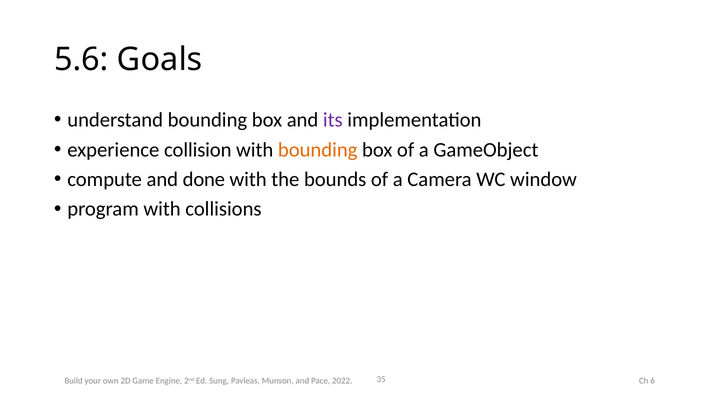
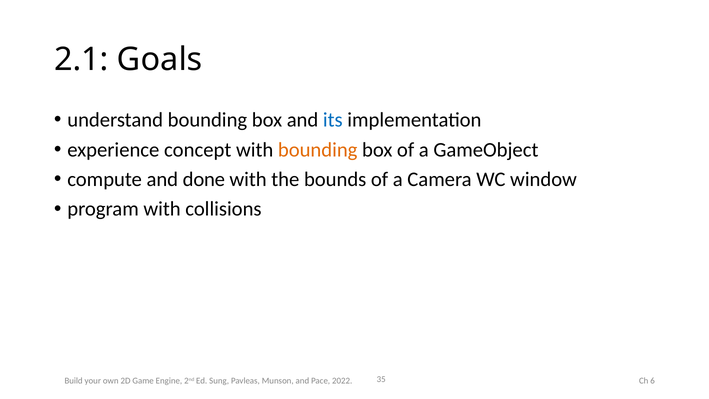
5.6: 5.6 -> 2.1 (81, 60)
its colour: purple -> blue (333, 120)
collision: collision -> concept (198, 150)
